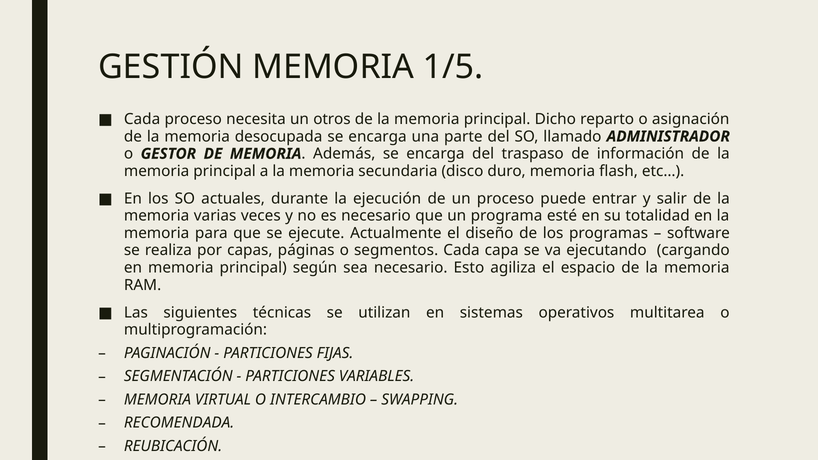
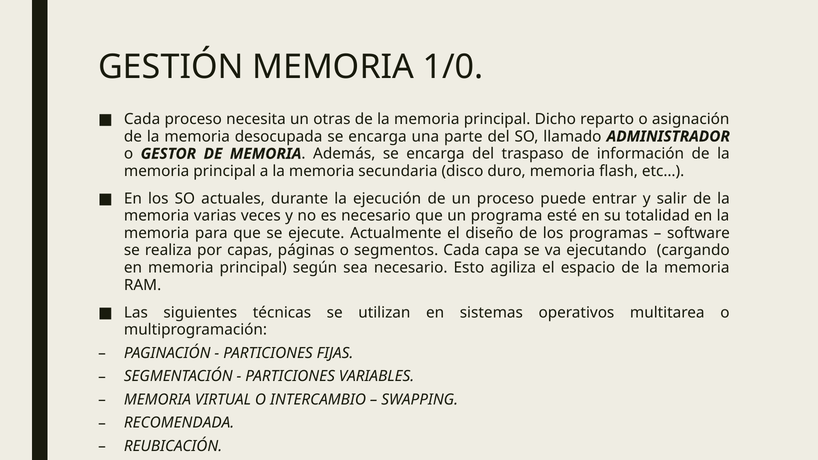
1/5: 1/5 -> 1/0 (453, 67)
otros: otros -> otras (332, 119)
